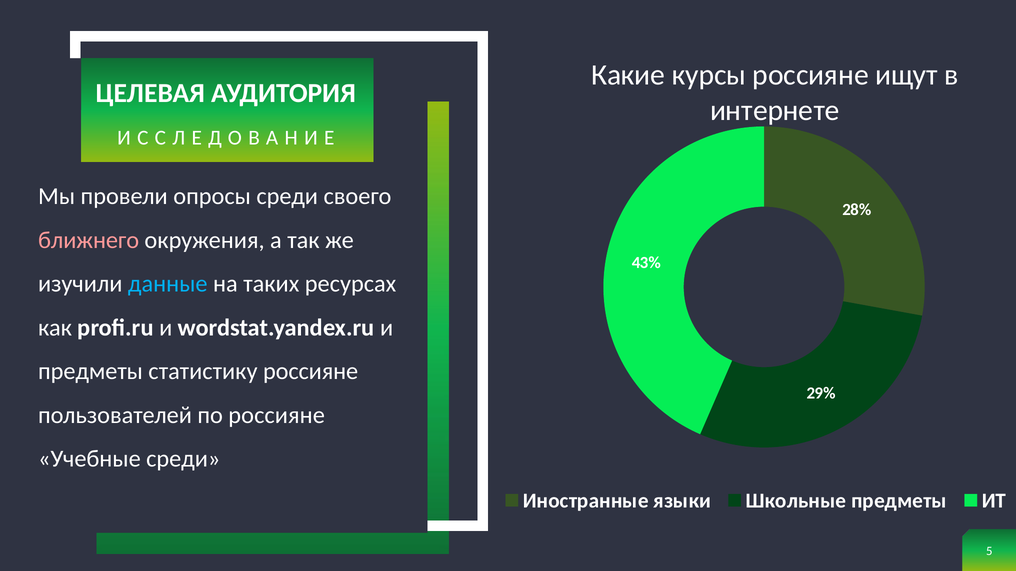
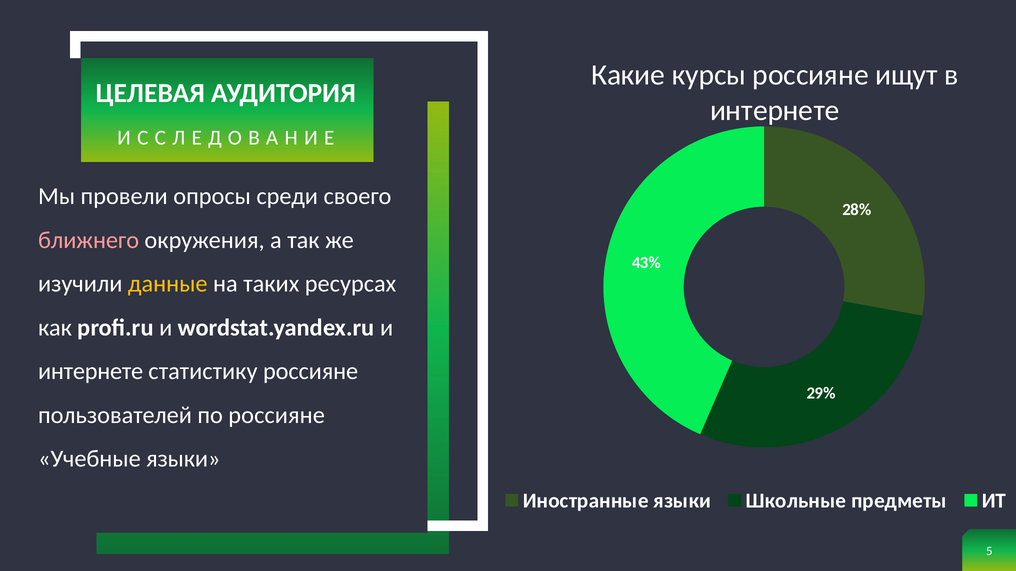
данные colour: light blue -> yellow (168, 284)
предметы: предметы -> интернете (91, 372)
Учебные среди: среди -> языки (183, 459)
